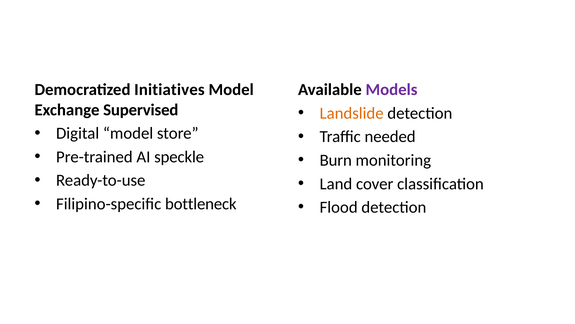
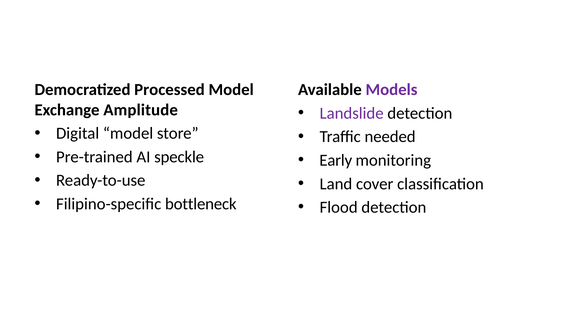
Initiatives: Initiatives -> Processed (169, 90)
Supervised: Supervised -> Amplitude (141, 110)
Landslide colour: orange -> purple (352, 113)
Burn: Burn -> Early (336, 160)
